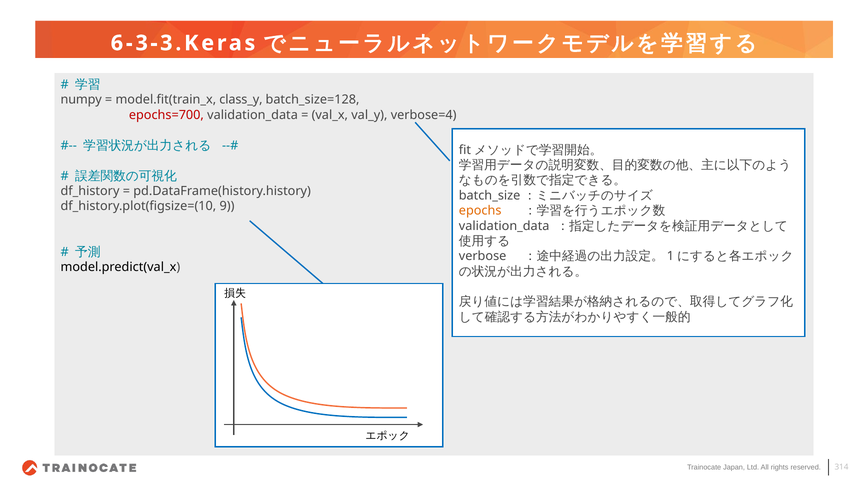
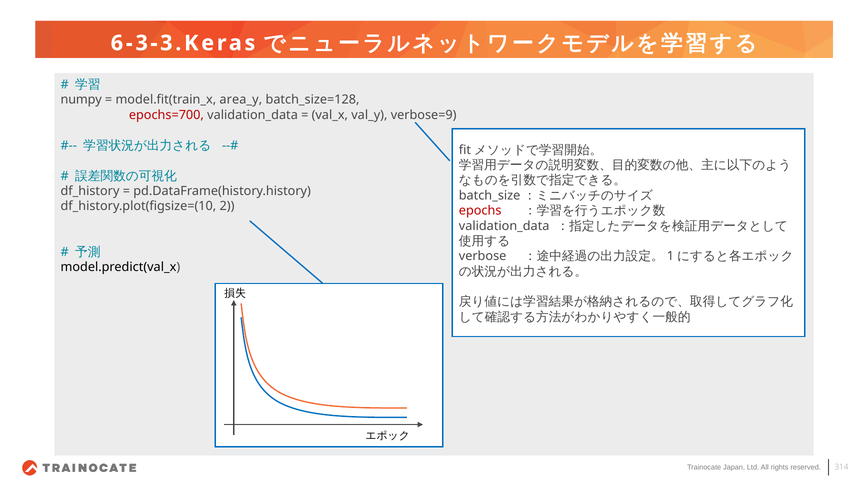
class_y: class_y -> area_y (241, 100)
verbose=4: verbose=4 -> verbose=9 (424, 115)
9: 9 -> 2 (227, 206)
epochs colour: orange -> red (480, 211)
